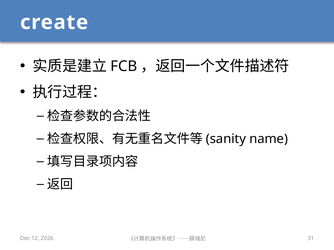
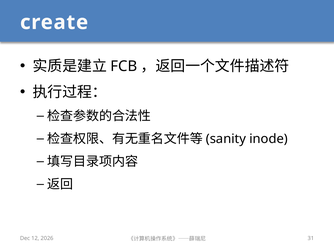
name: name -> inode (269, 139)
